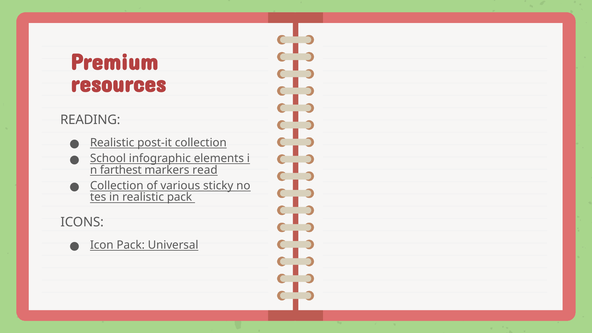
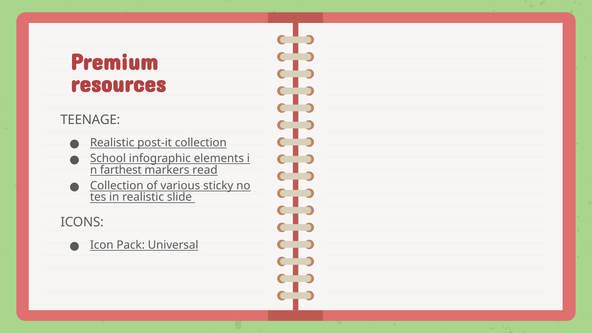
READING: READING -> TEENAGE (90, 120)
realistic pack: pack -> slide (179, 197)
